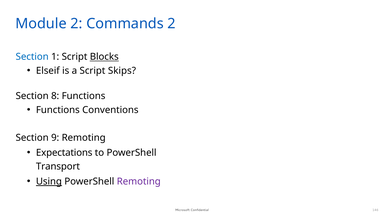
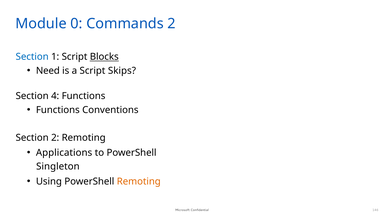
Module 2: 2 -> 0 (76, 24)
Elseif: Elseif -> Need (48, 71)
8: 8 -> 4 (55, 96)
Section 9: 9 -> 2 (55, 138)
Expectations: Expectations -> Applications (64, 153)
Transport: Transport -> Singleton (58, 166)
Using underline: present -> none (49, 182)
Remoting colour: purple -> orange (139, 182)
